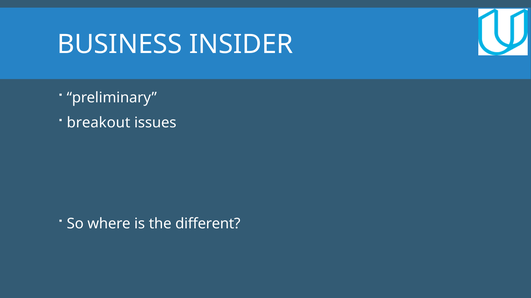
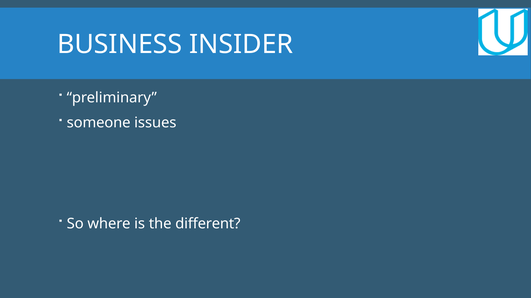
breakout: breakout -> someone (99, 123)
